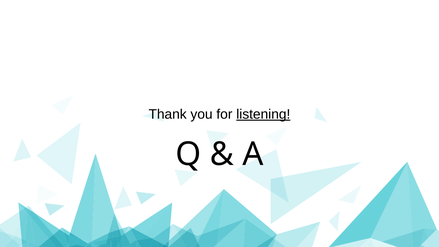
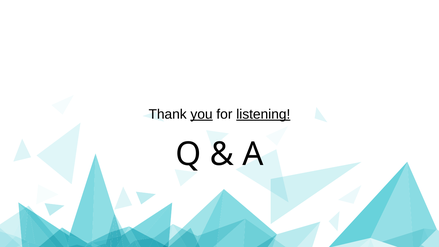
you underline: none -> present (202, 114)
